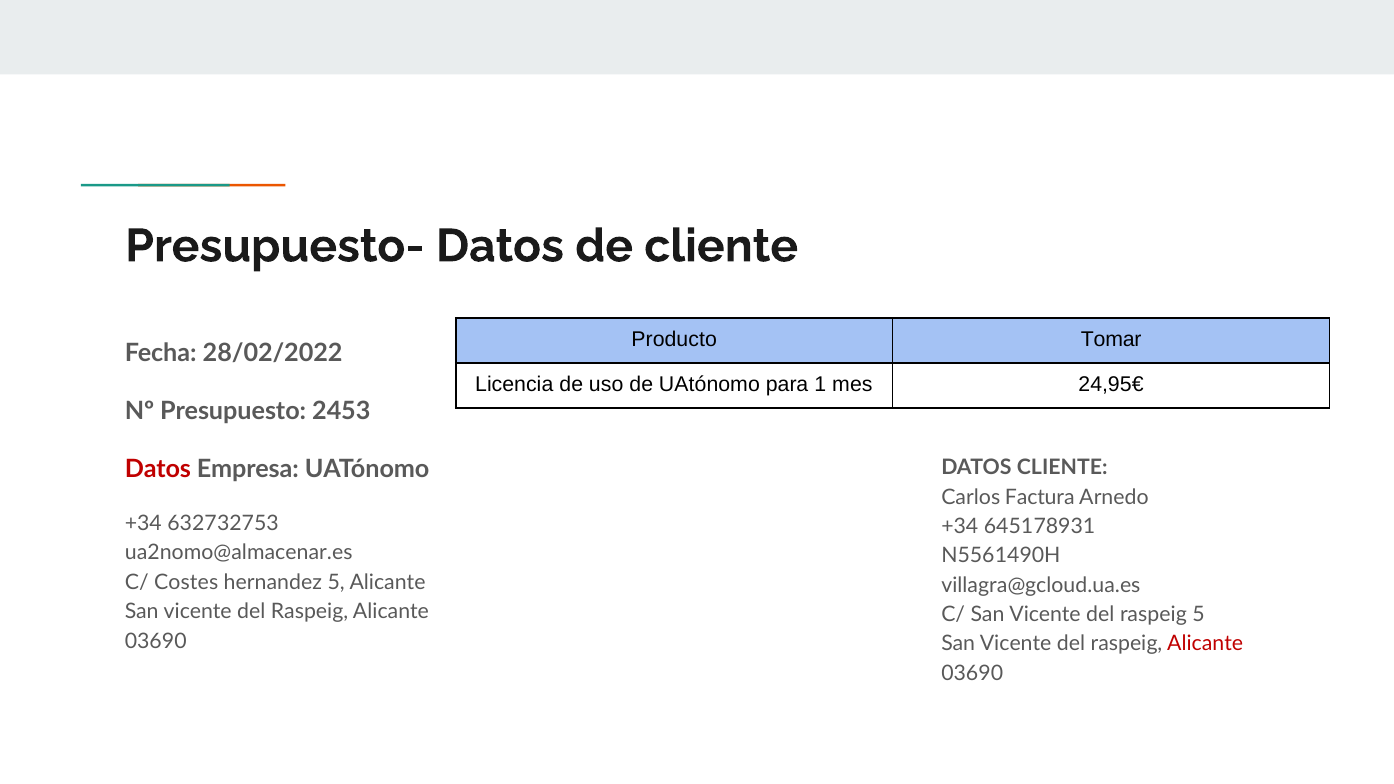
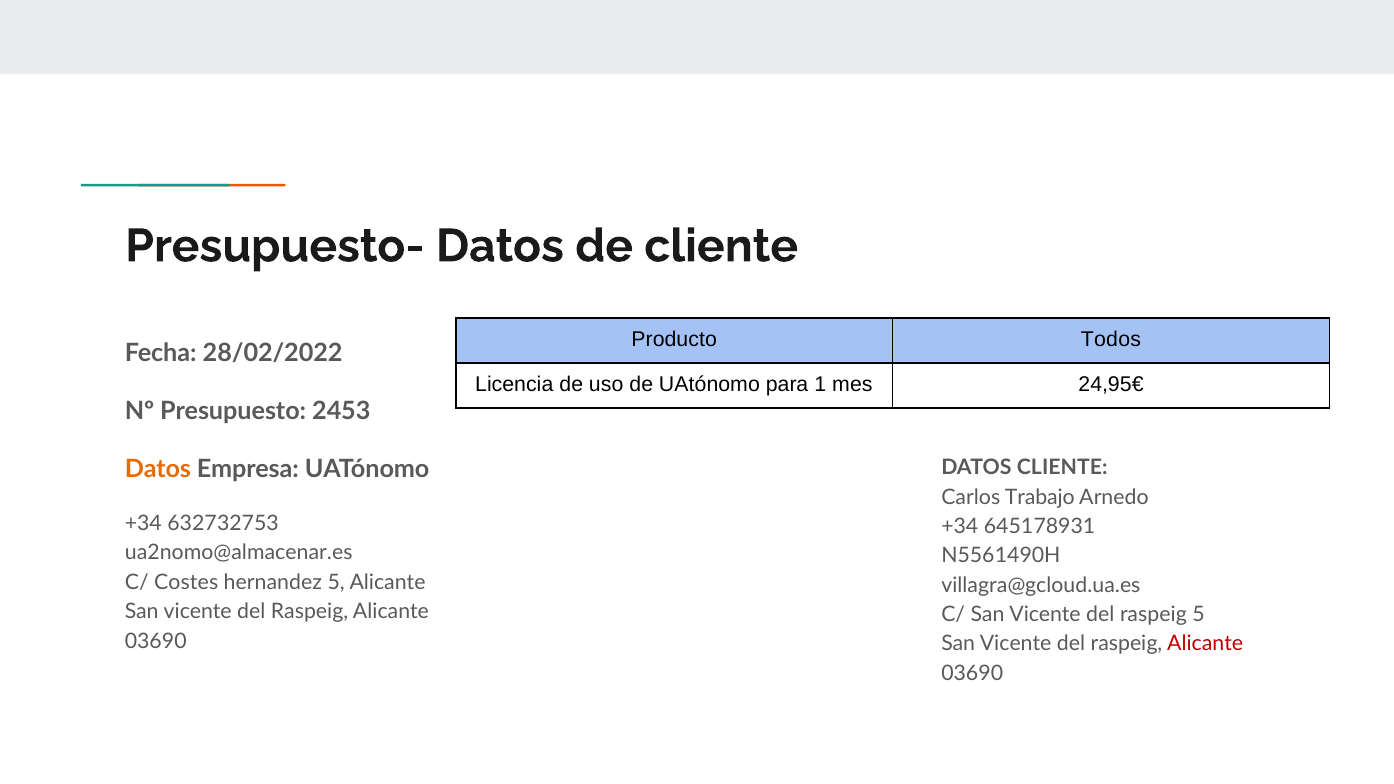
Tomar: Tomar -> Todos (1111, 340)
Datos colour: red -> orange (158, 469)
Factura: Factura -> Trabajo (1040, 497)
